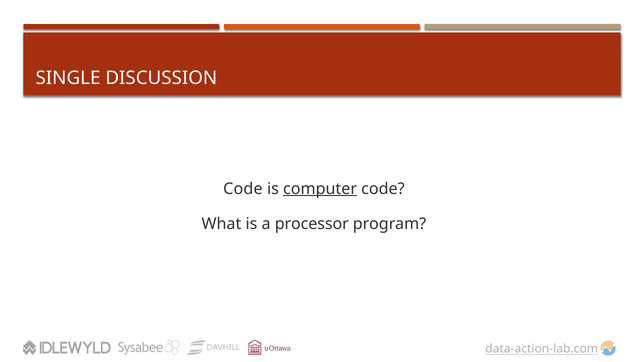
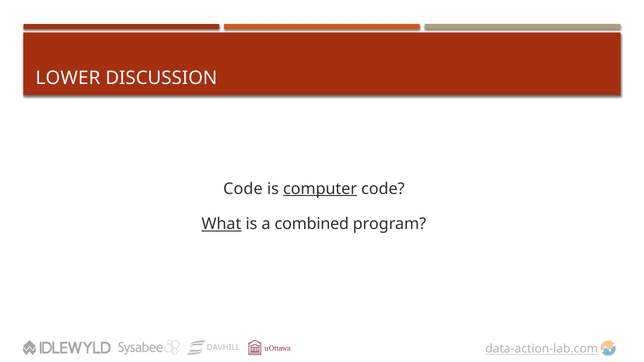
SINGLE: SINGLE -> LOWER (68, 78)
What underline: none -> present (221, 224)
processor: processor -> combined (312, 224)
